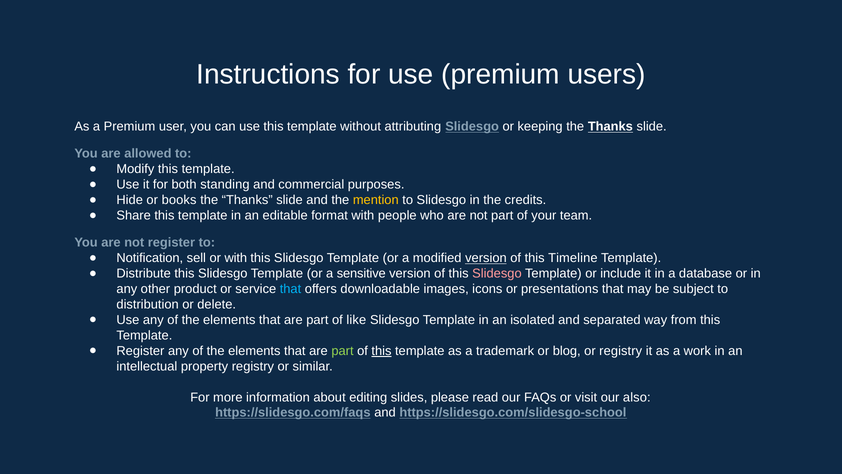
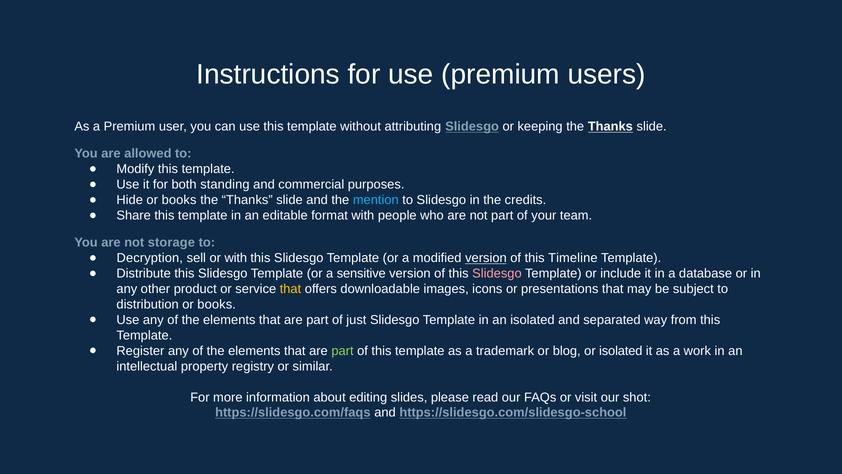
mention colour: yellow -> light blue (376, 200)
not register: register -> storage (171, 242)
Notification: Notification -> Decryption (150, 258)
that colour: light blue -> yellow (290, 289)
distribution or delete: delete -> books (217, 304)
like: like -> just (356, 320)
this underline: present -> none (381, 351)
or registry: registry -> isolated (621, 351)
also: also -> shot (637, 397)
